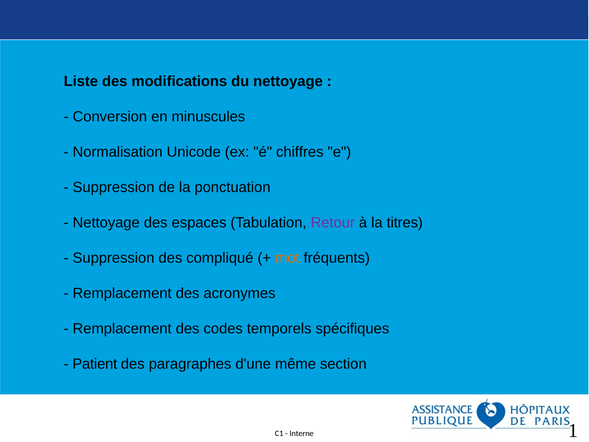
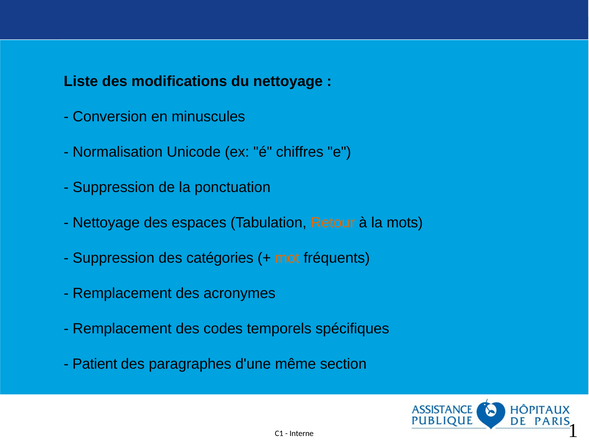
Retour colour: purple -> orange (333, 223)
titres: titres -> mots (405, 223)
compliqué: compliqué -> catégories (220, 258)
